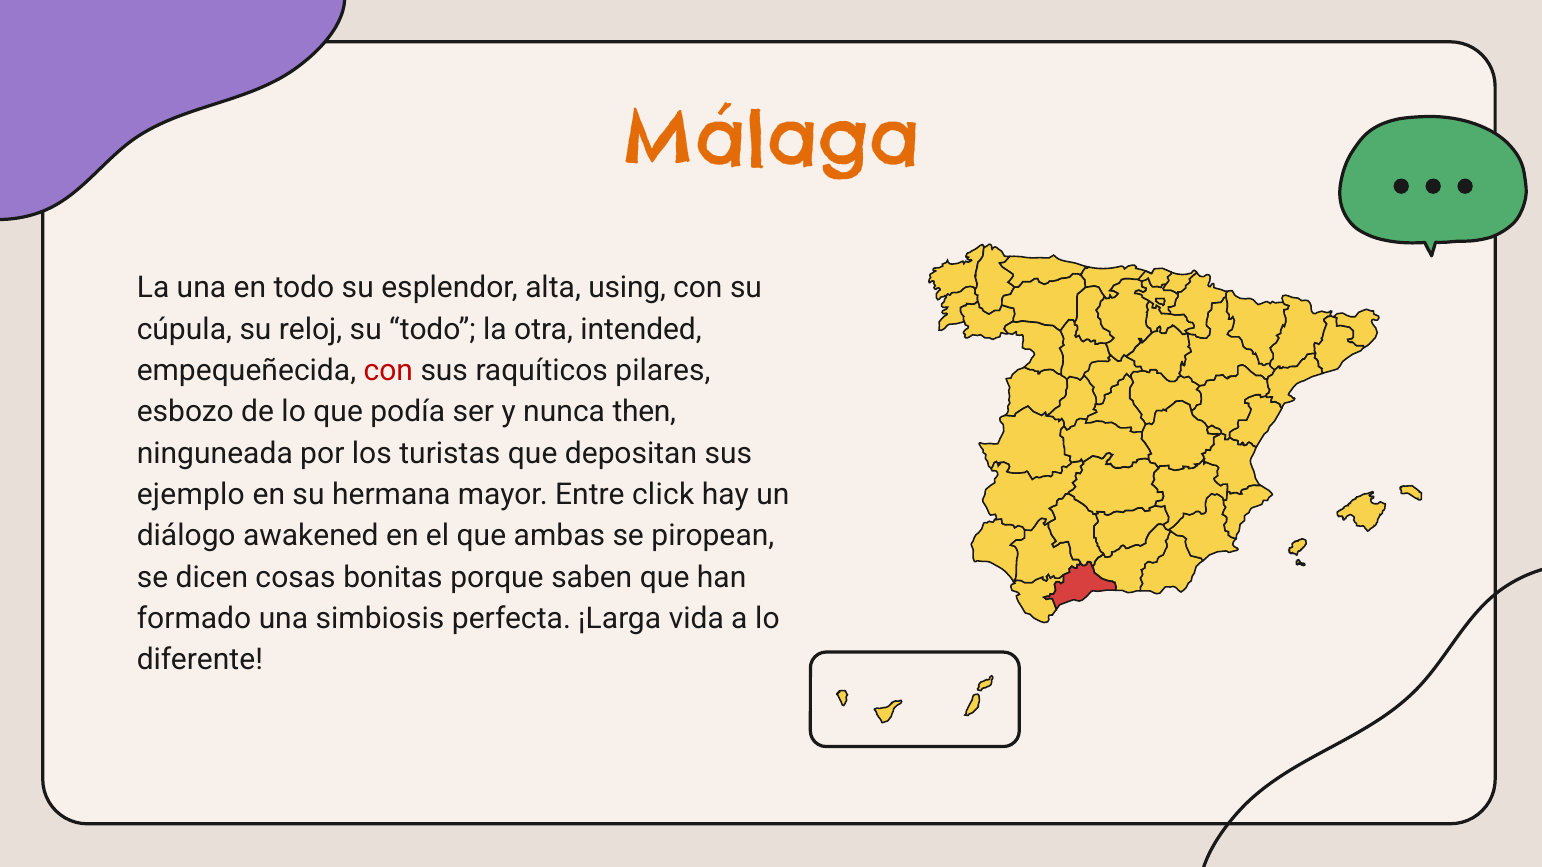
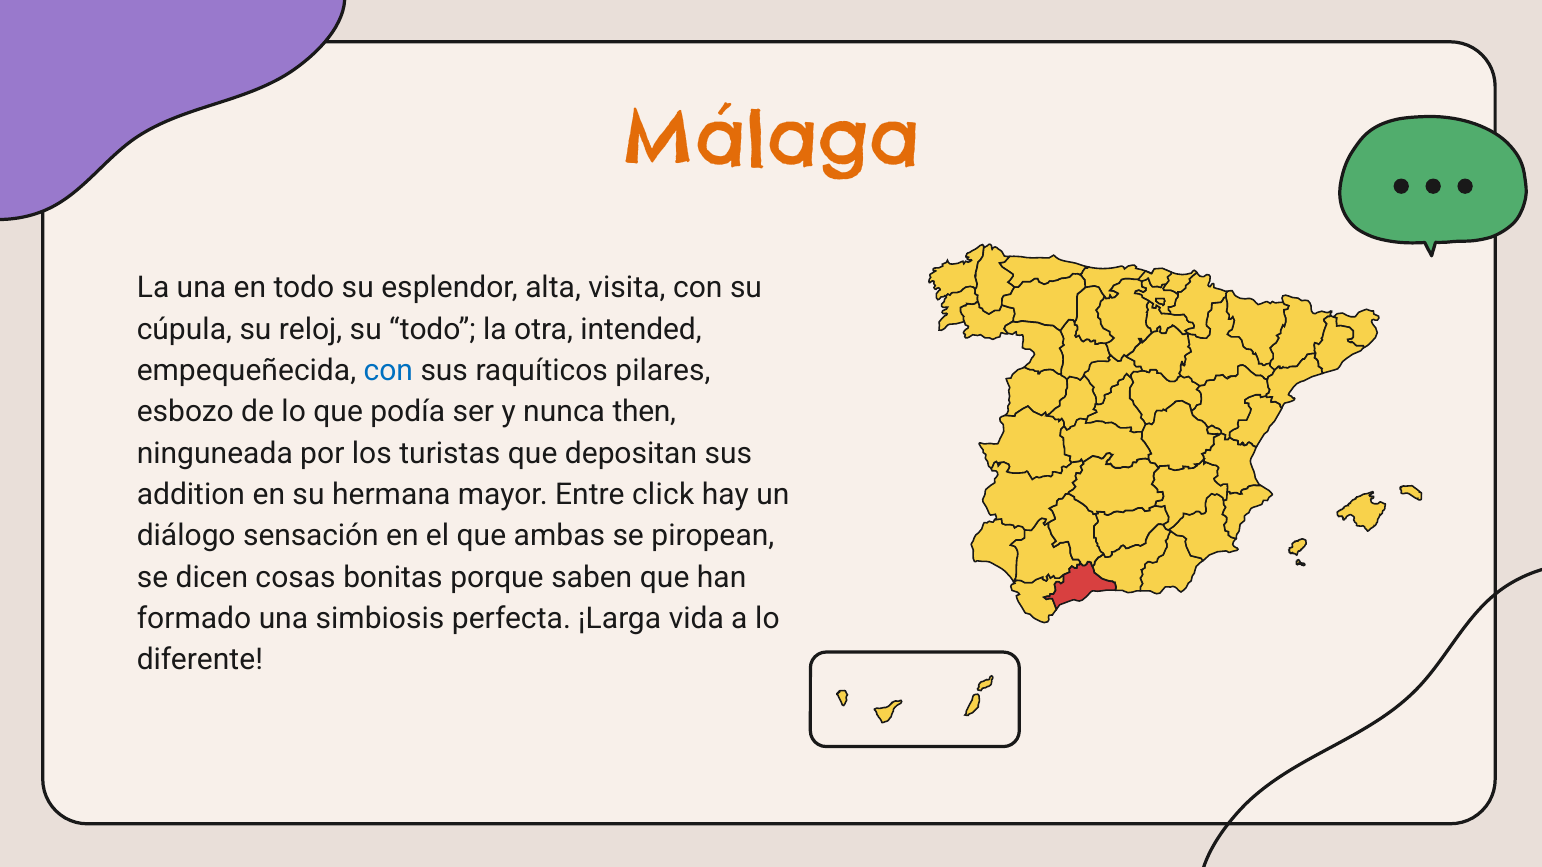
using: using -> visita (627, 288)
con colour: red -> blue (388, 371)
ejemplo: ejemplo -> addition (191, 495)
awakened: awakened -> sensación (311, 536)
